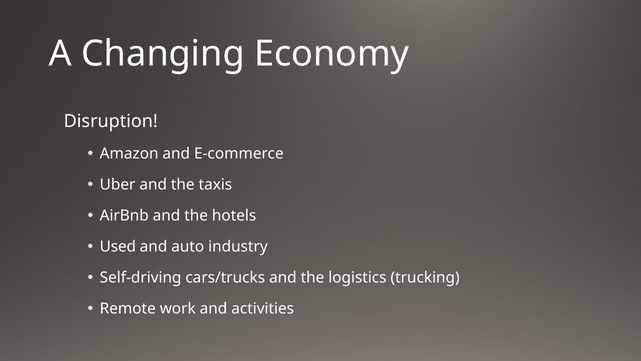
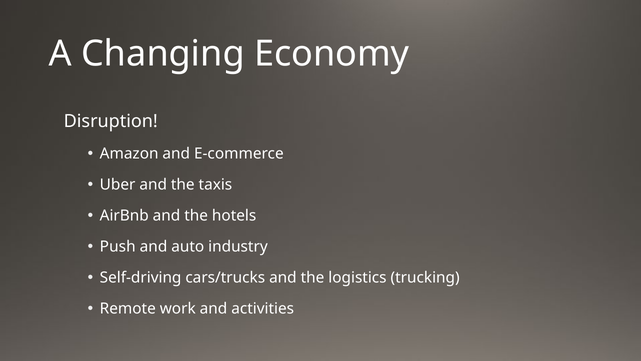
Used: Used -> Push (118, 247)
